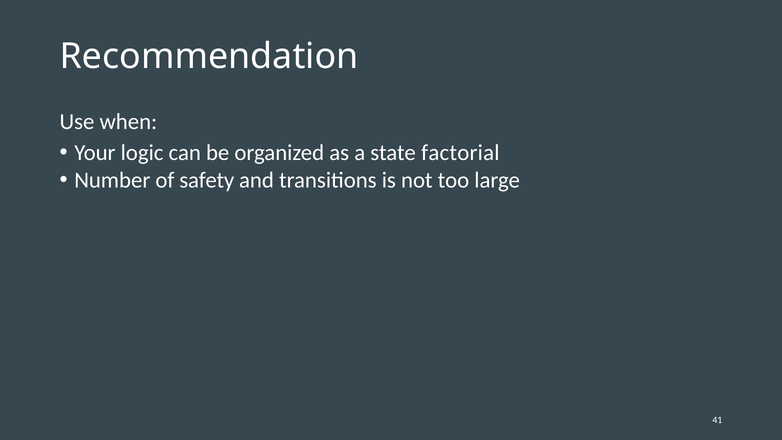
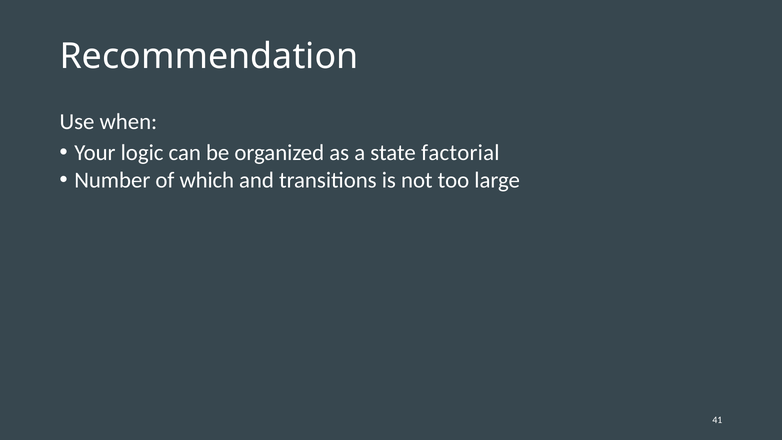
safety: safety -> which (207, 180)
